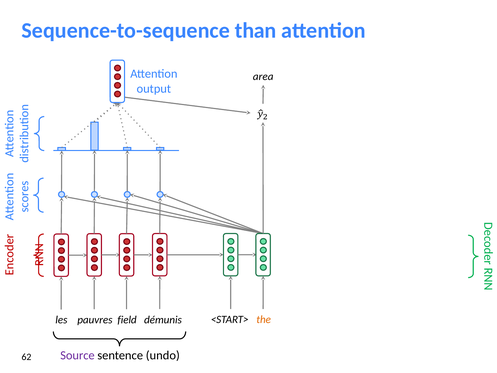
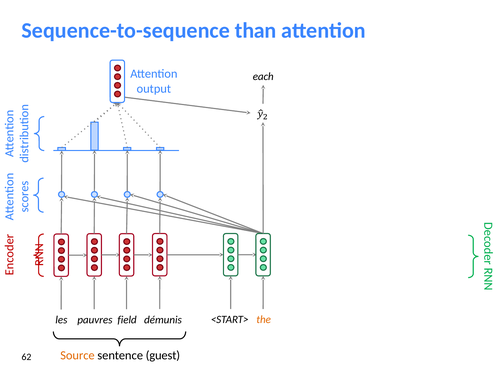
area: area -> each (263, 76)
Source colour: purple -> orange (77, 355)
undo: undo -> guest (163, 355)
